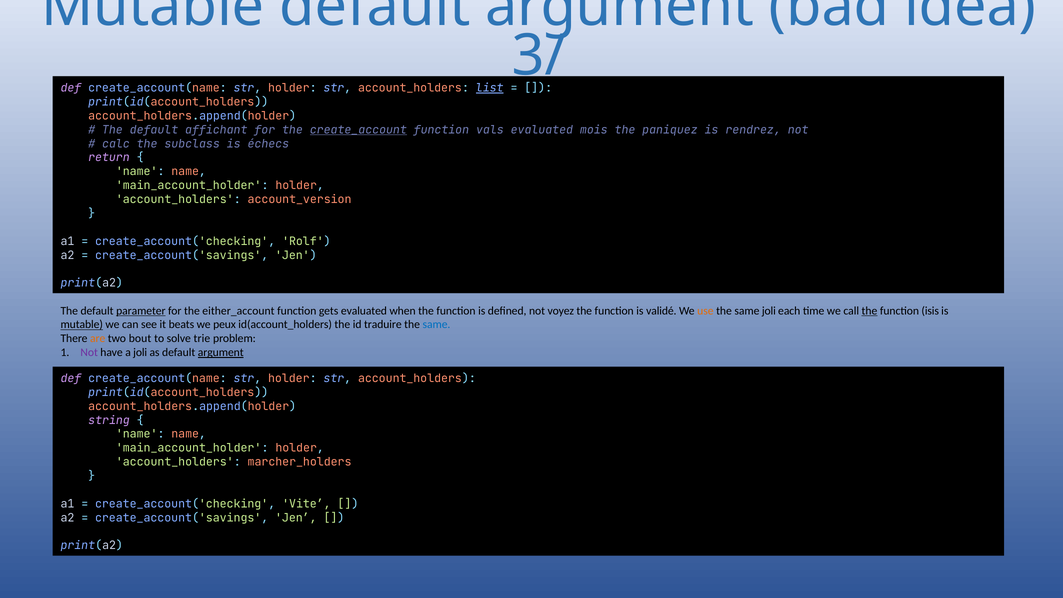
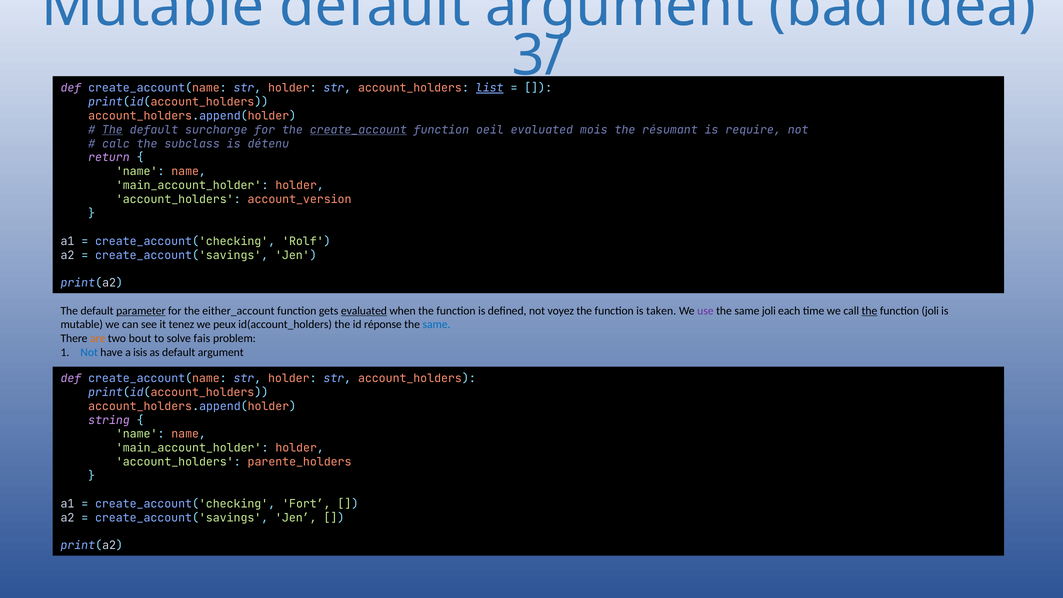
The underline: none -> present (112, 130)
affichant: affichant -> surcharge (216, 130)
vals: vals -> oeil (490, 130)
paniquez: paniquez -> résumant (670, 130)
rendrez: rendrez -> require (753, 130)
échecs: échecs -> détenu (268, 144)
evaluated underline: none -> present (364, 311)
validé: validé -> taken (661, 311)
use colour: orange -> purple (705, 311)
function isis: isis -> joli (930, 311)
mutable underline: present -> none (82, 325)
beats: beats -> tenez (181, 325)
traduire: traduire -> réponse (383, 325)
trie: trie -> fais (202, 339)
Not colour: purple -> blue (89, 352)
a joli: joli -> isis (140, 352)
argument underline: present -> none (221, 352)
marcher_holders: marcher_holders -> parente_holders (300, 462)
Vite: Vite -> Fort (306, 504)
